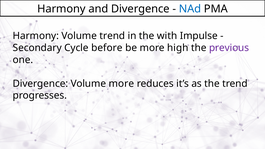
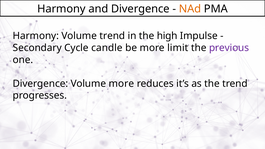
NAd colour: blue -> orange (190, 9)
with: with -> high (167, 36)
before: before -> candle (107, 48)
high: high -> limit (178, 48)
